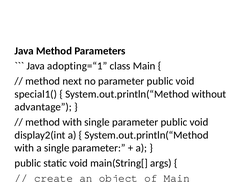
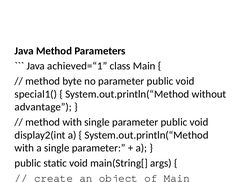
adopting=“1: adopting=“1 -> achieved=“1 (77, 66)
next: next -> byte (72, 81)
